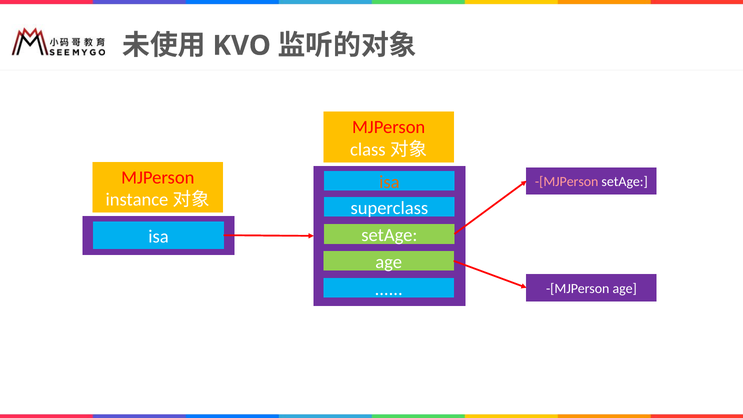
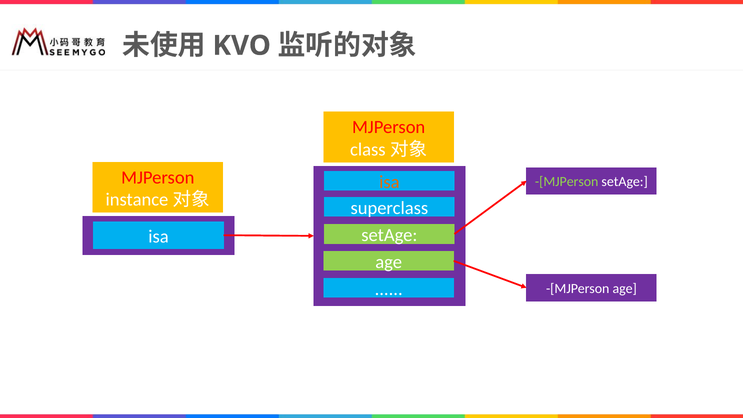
-[MJPerson colour: pink -> light green (567, 182)
